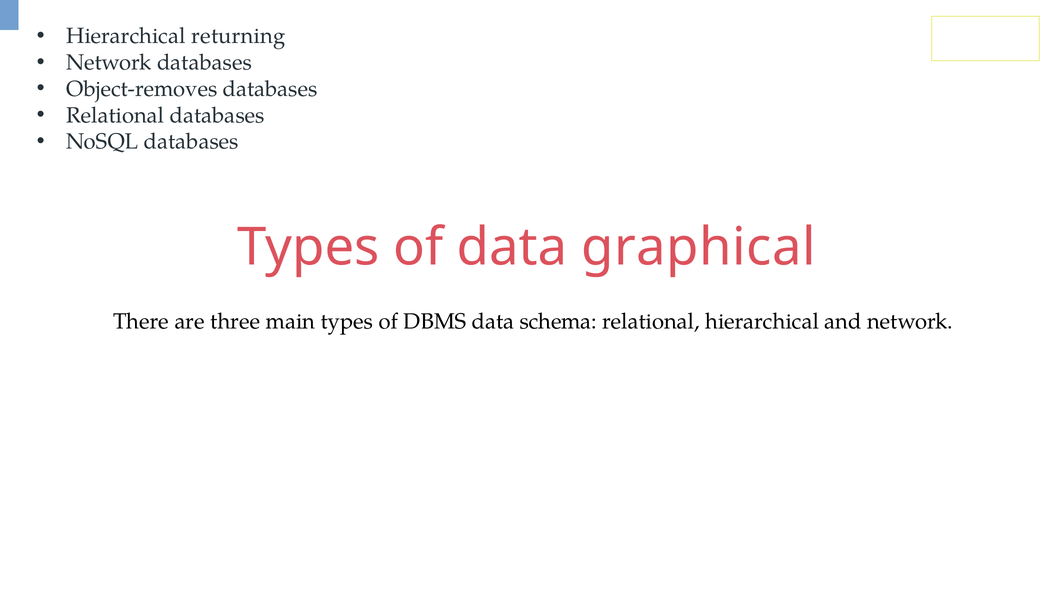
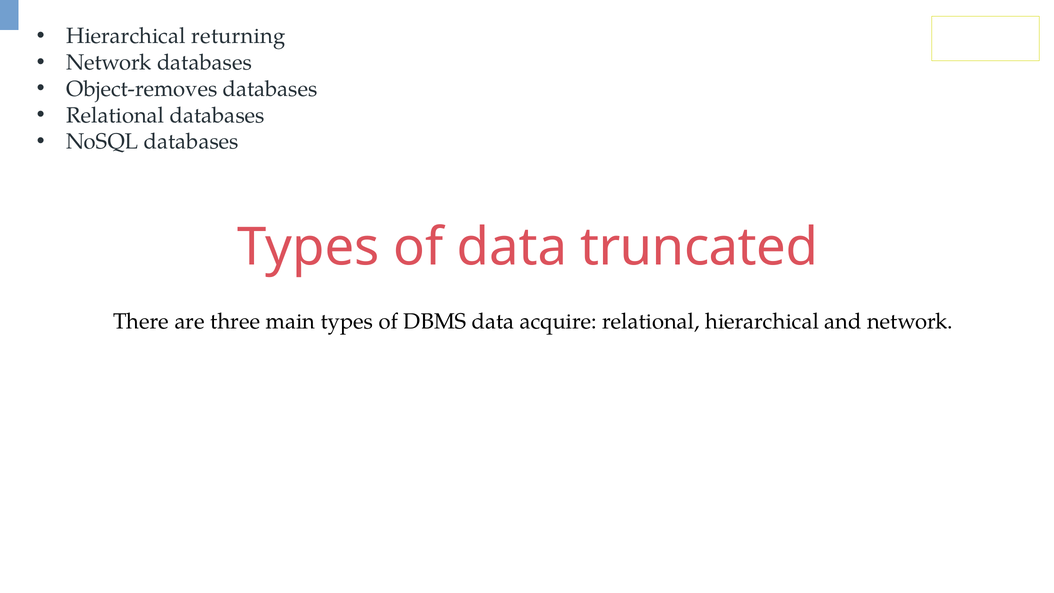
graphical: graphical -> truncated (699, 247)
schema: schema -> acquire (558, 321)
